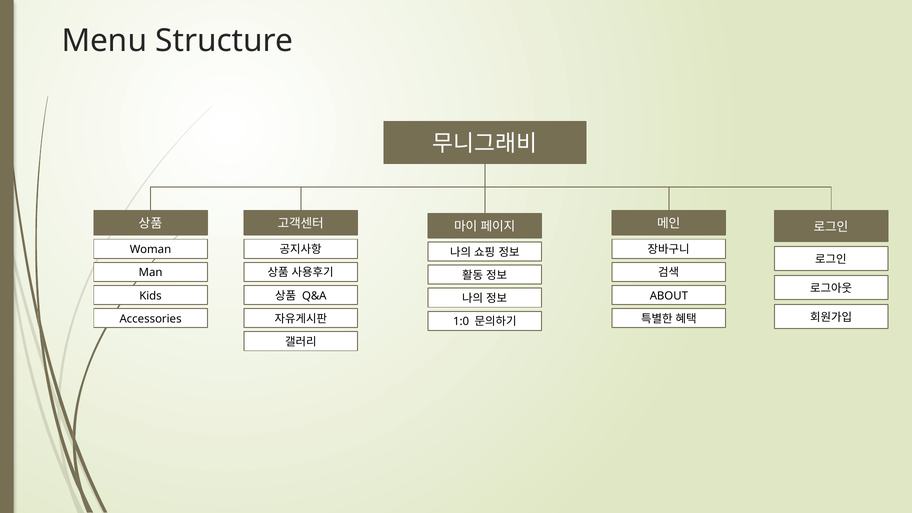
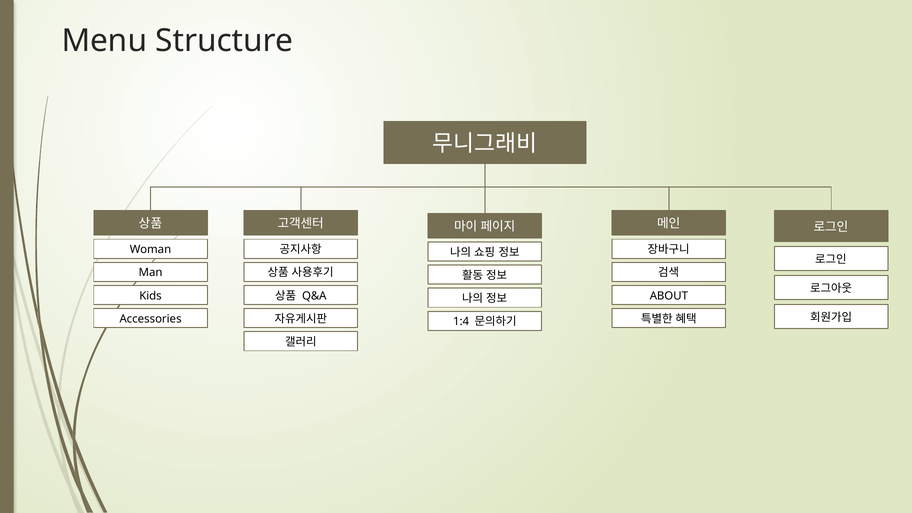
1:0: 1:0 -> 1:4 (461, 322)
